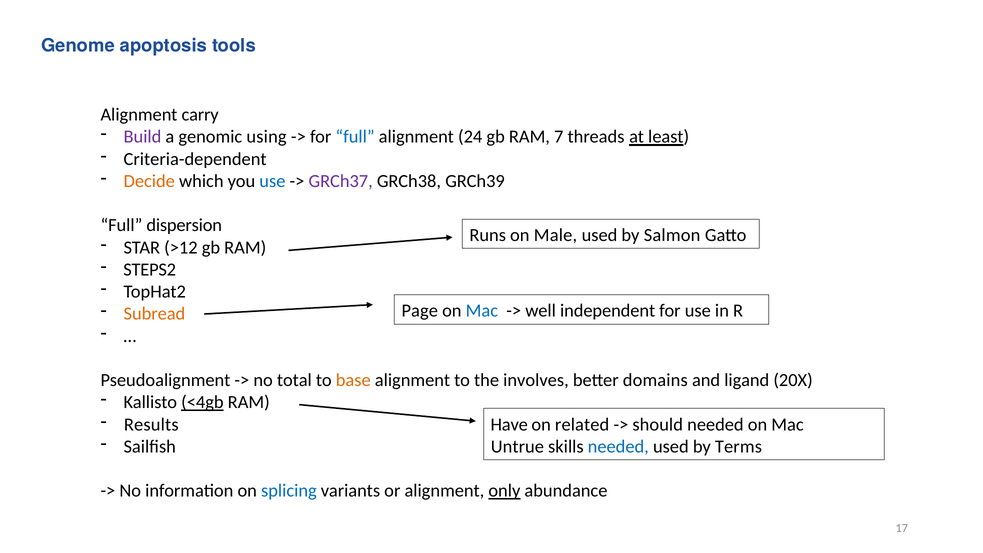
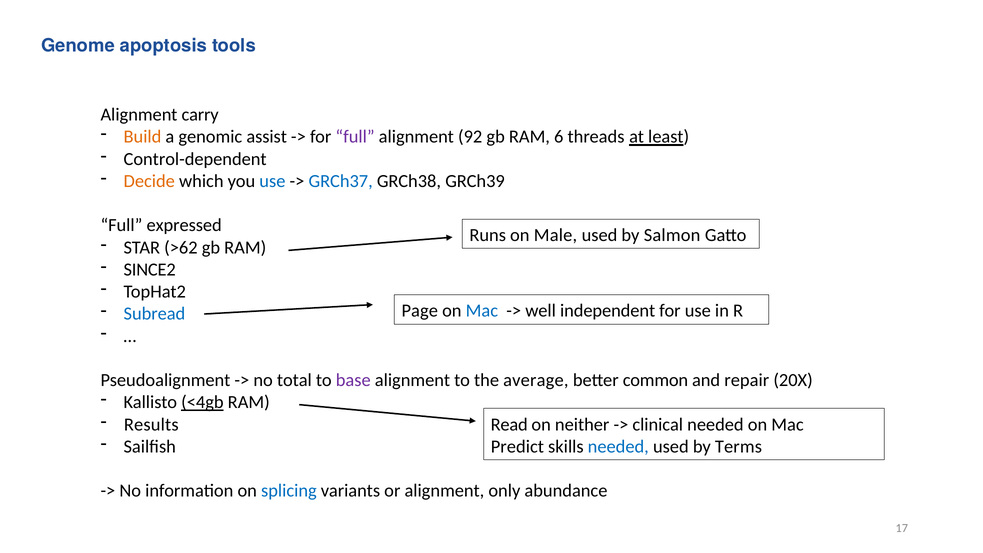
Build colour: purple -> orange (142, 137)
using: using -> assist (267, 137)
full colour: blue -> purple (355, 137)
24: 24 -> 92 (470, 137)
7: 7 -> 6 (559, 137)
Criteria-dependent: Criteria-dependent -> Control-dependent (195, 159)
GRCh37 colour: purple -> blue (341, 181)
dispersion: dispersion -> expressed (184, 225)
>12: >12 -> >62 (181, 247)
STEPS2: STEPS2 -> SINCE2 (150, 270)
Subread colour: orange -> blue (154, 314)
base colour: orange -> purple (353, 380)
involves: involves -> average (536, 380)
domains: domains -> common (655, 380)
ligand: ligand -> repair (747, 380)
Have: Have -> Read (509, 424)
related: related -> neither (582, 424)
should: should -> clinical (658, 424)
Untrue: Untrue -> Predict (517, 447)
only underline: present -> none (504, 491)
